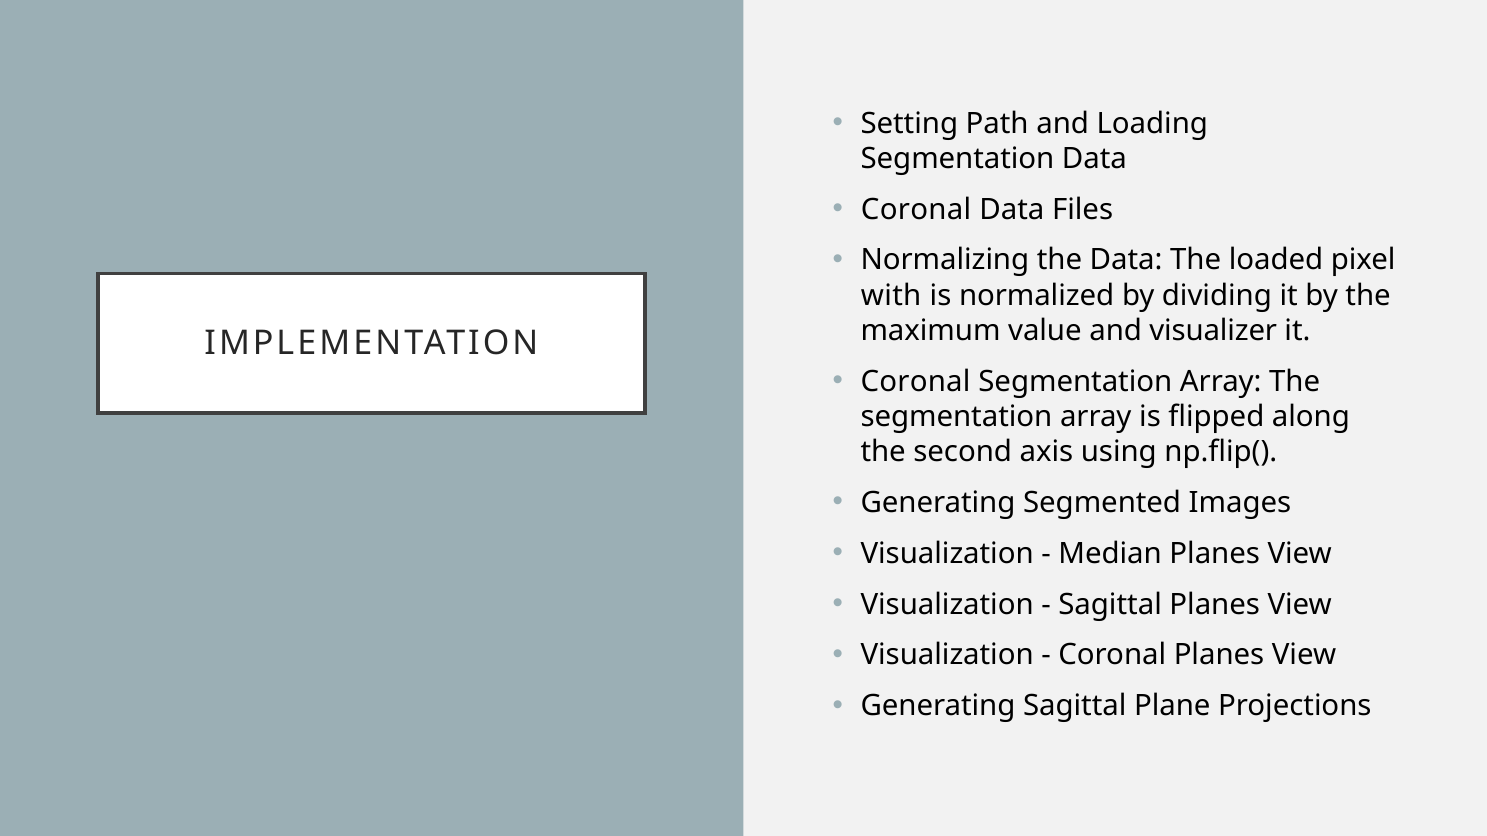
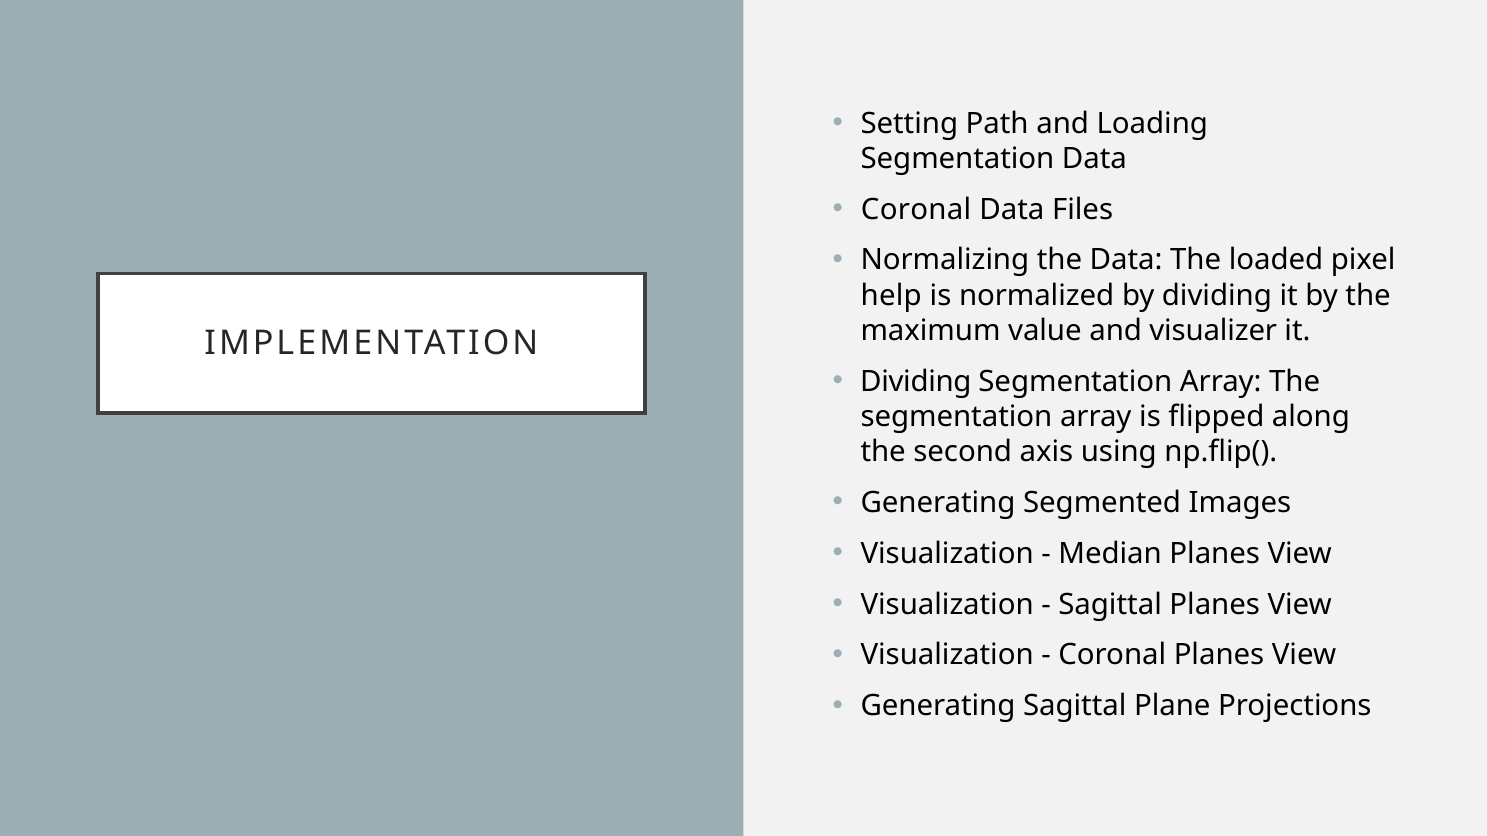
with: with -> help (891, 296)
Coronal: Coronal -> Dividing (916, 382)
